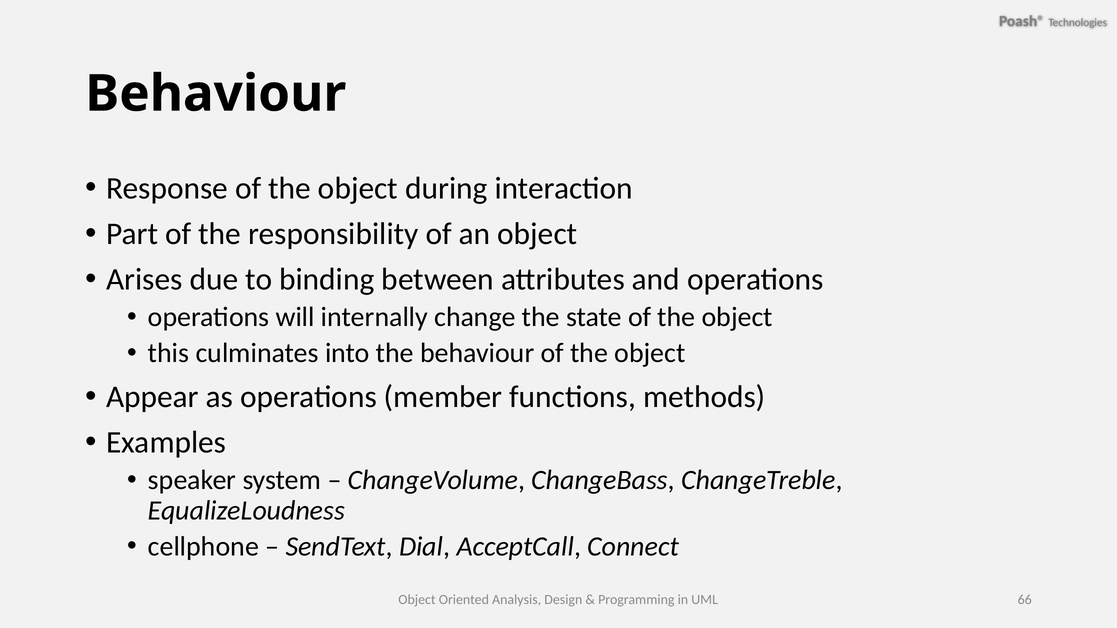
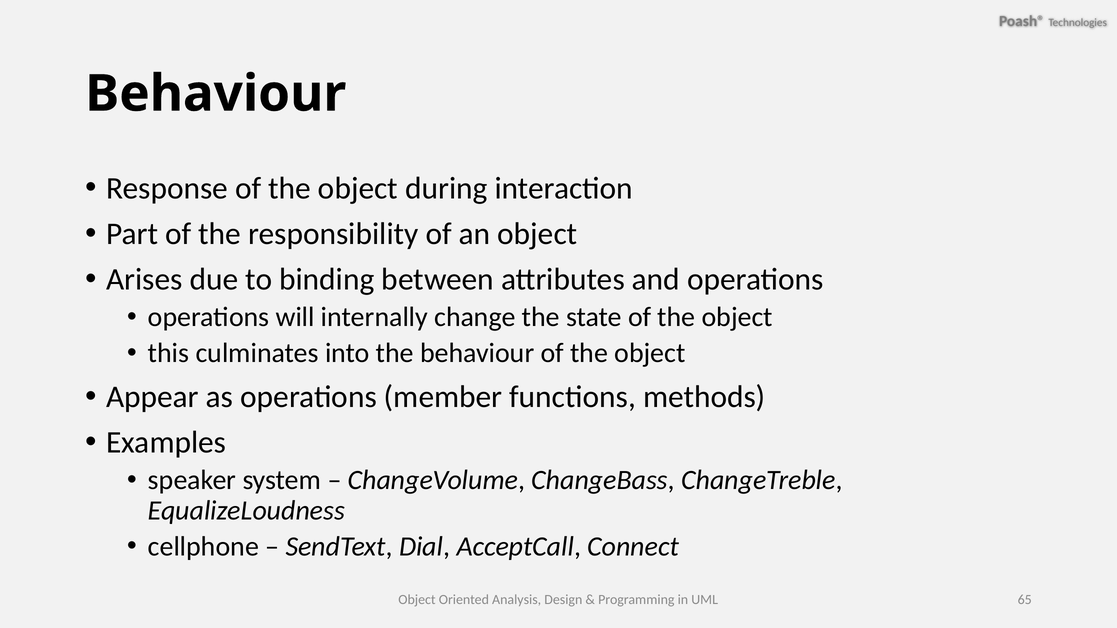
66: 66 -> 65 (1025, 600)
